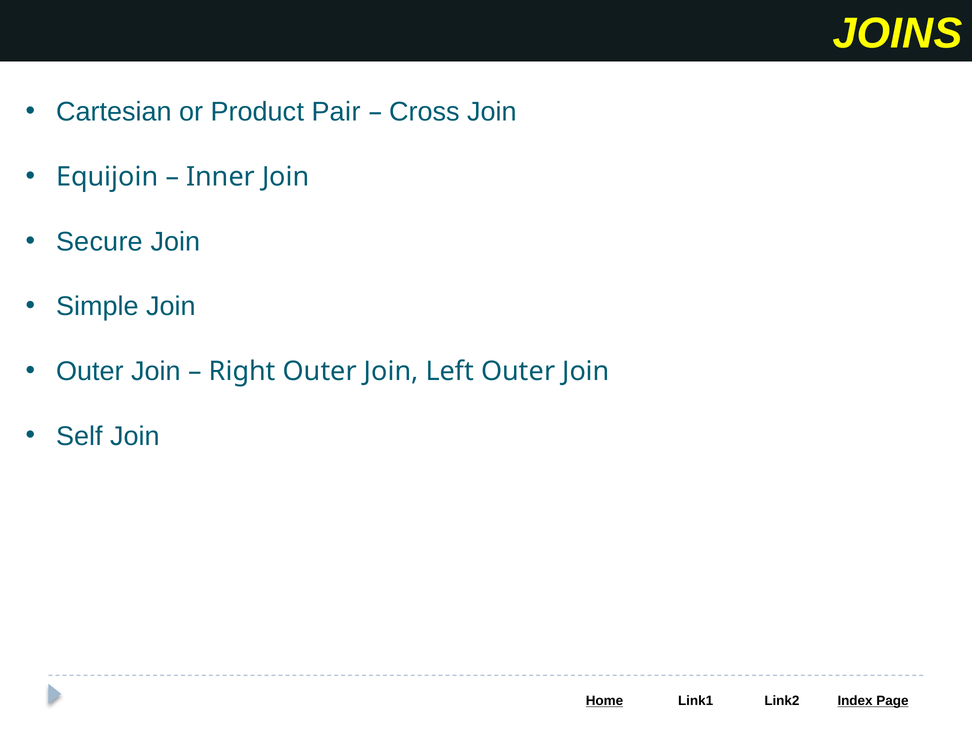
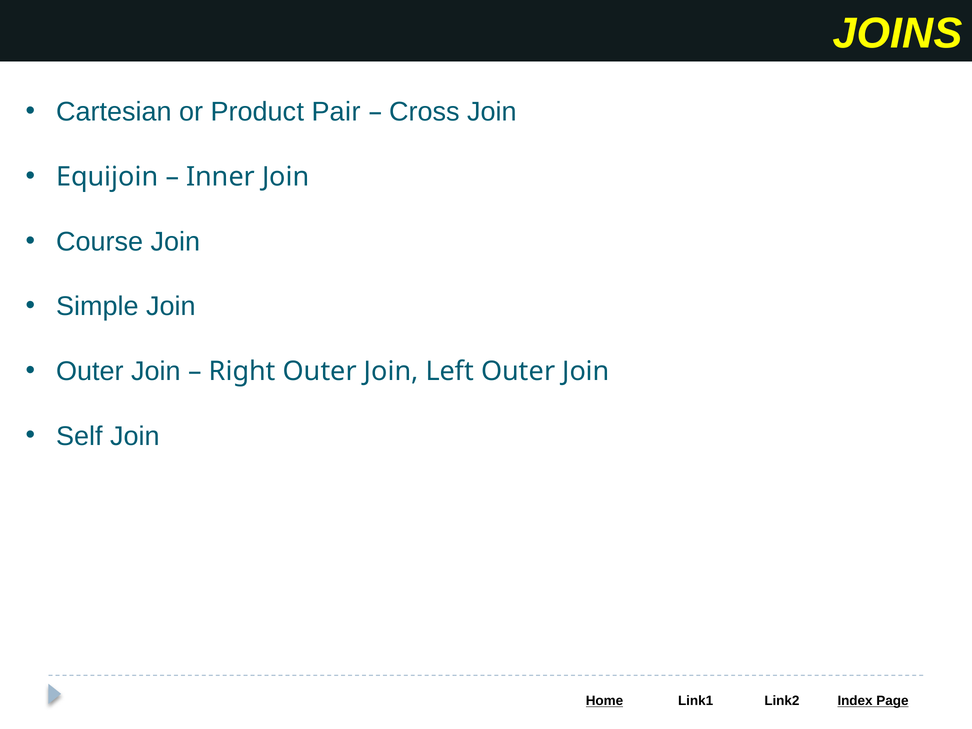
Secure: Secure -> Course (100, 242)
